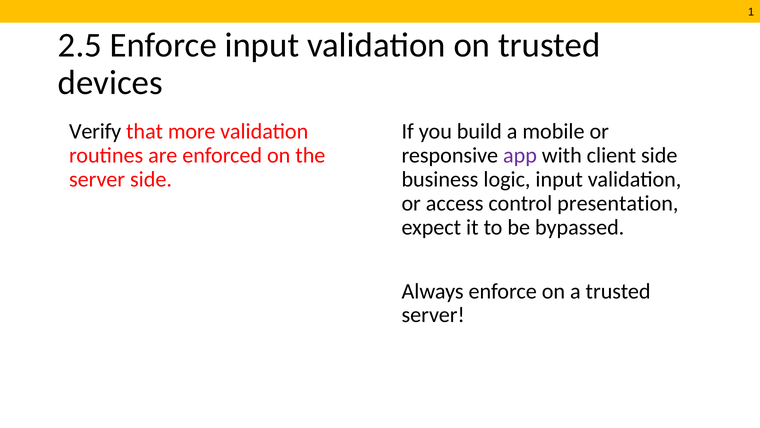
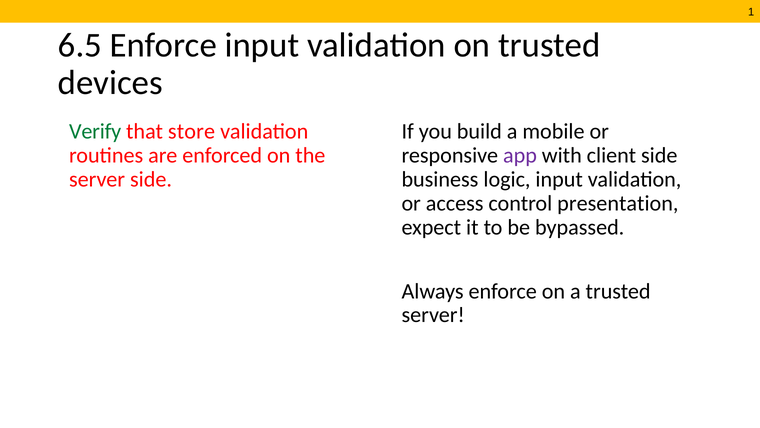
2.5: 2.5 -> 6.5 (80, 45)
Verify colour: black -> green (95, 131)
more: more -> store (191, 131)
